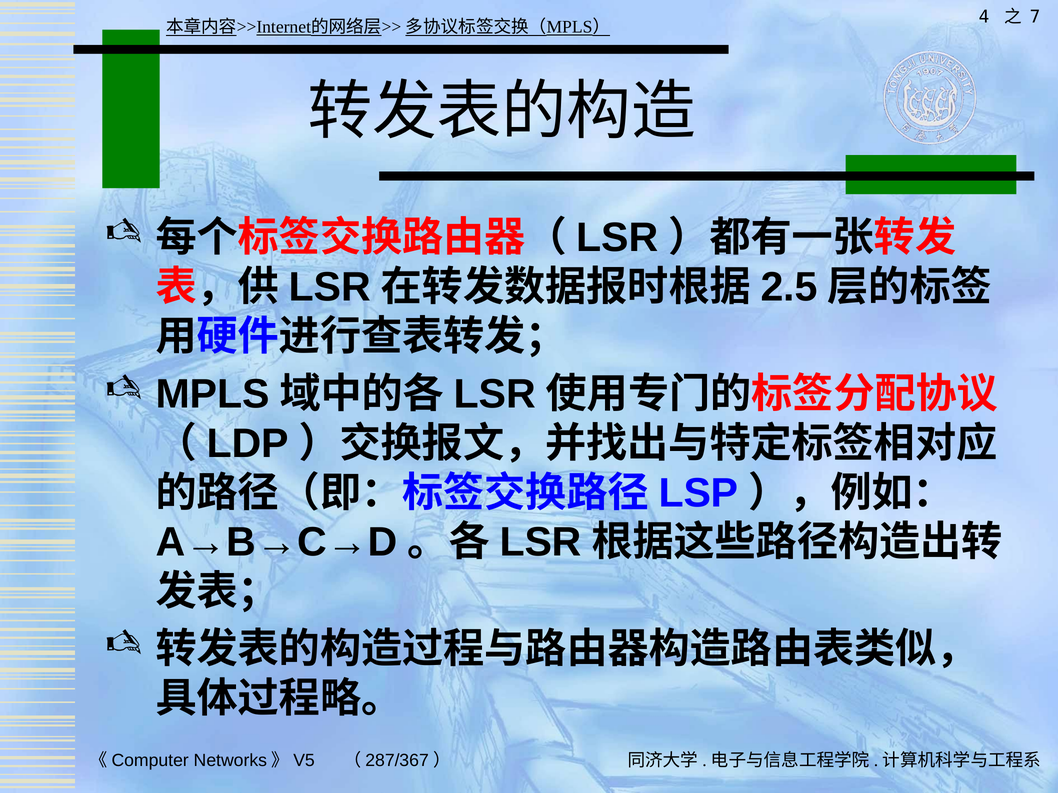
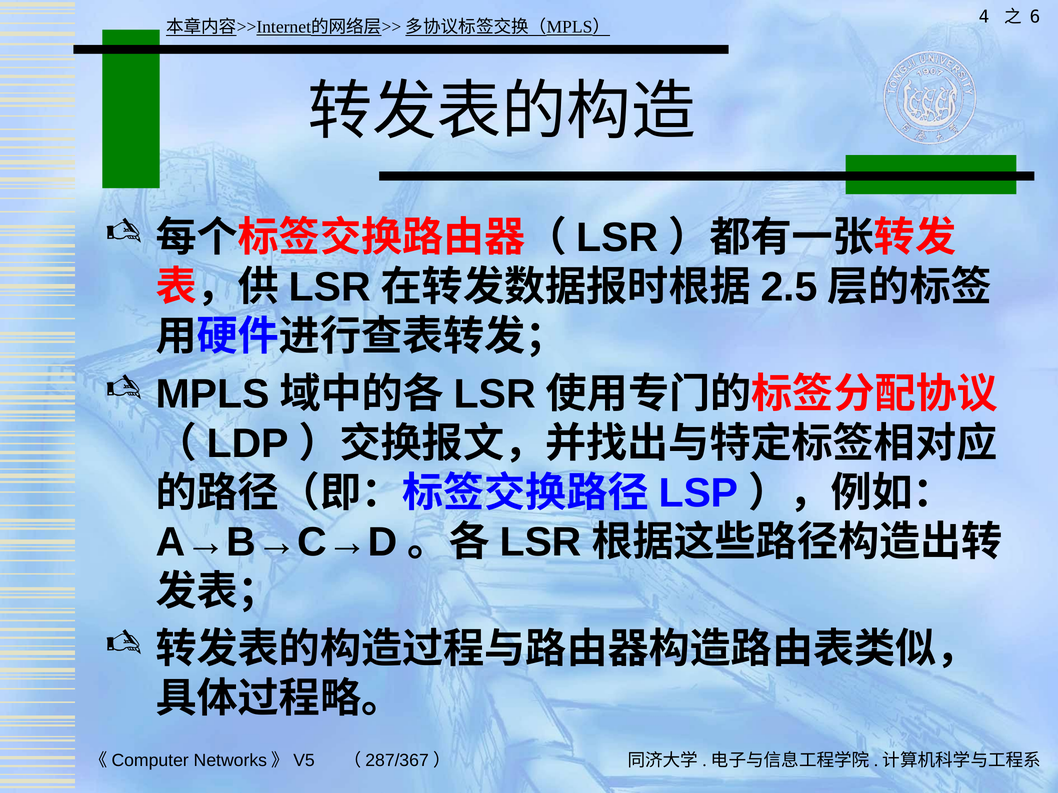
7: 7 -> 6 (1035, 17)
